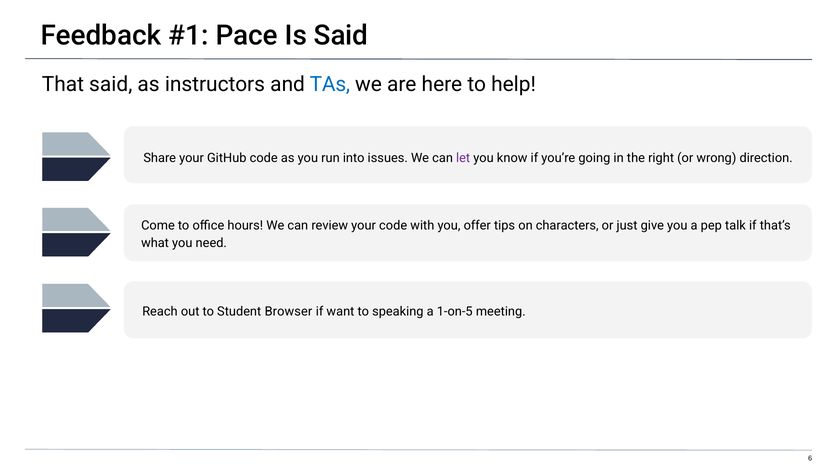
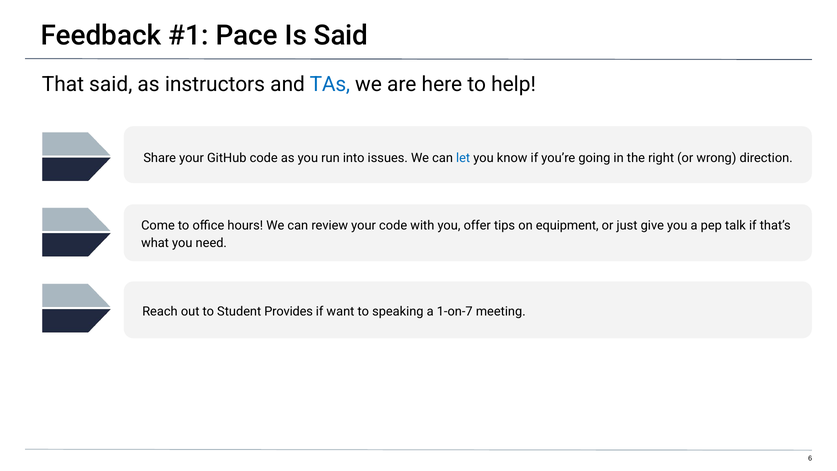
let colour: purple -> blue (463, 158)
characters: characters -> equipment (567, 225)
Browser: Browser -> Provides (289, 311)
1-on-5: 1-on-5 -> 1-on-7 (455, 311)
